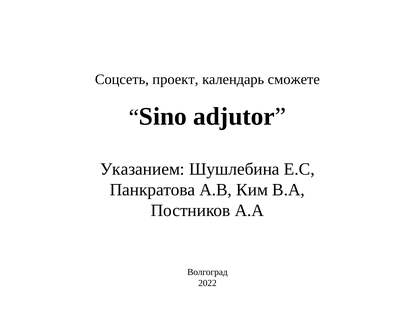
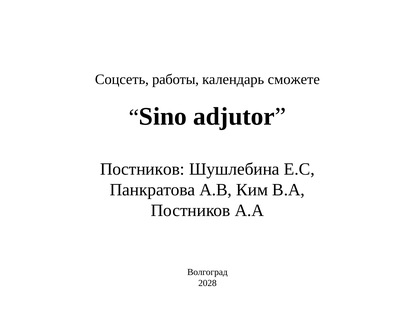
проект: проект -> работы (176, 80)
Указанием: Указанием -> Постников (142, 169)
2022: 2022 -> 2028 (207, 283)
